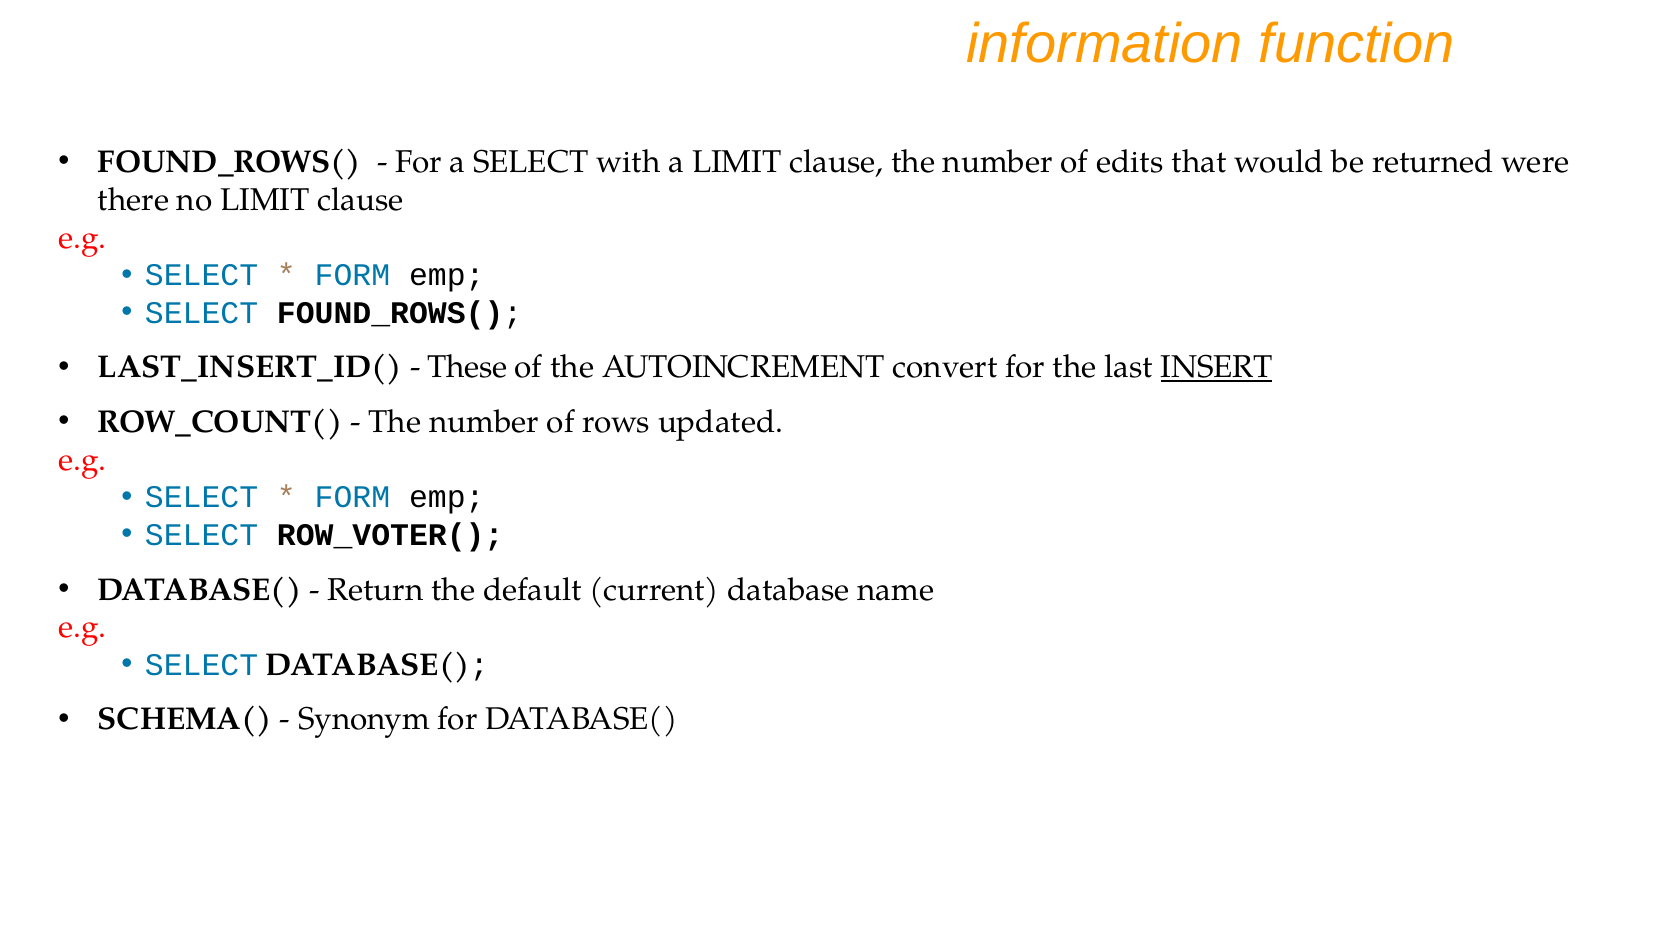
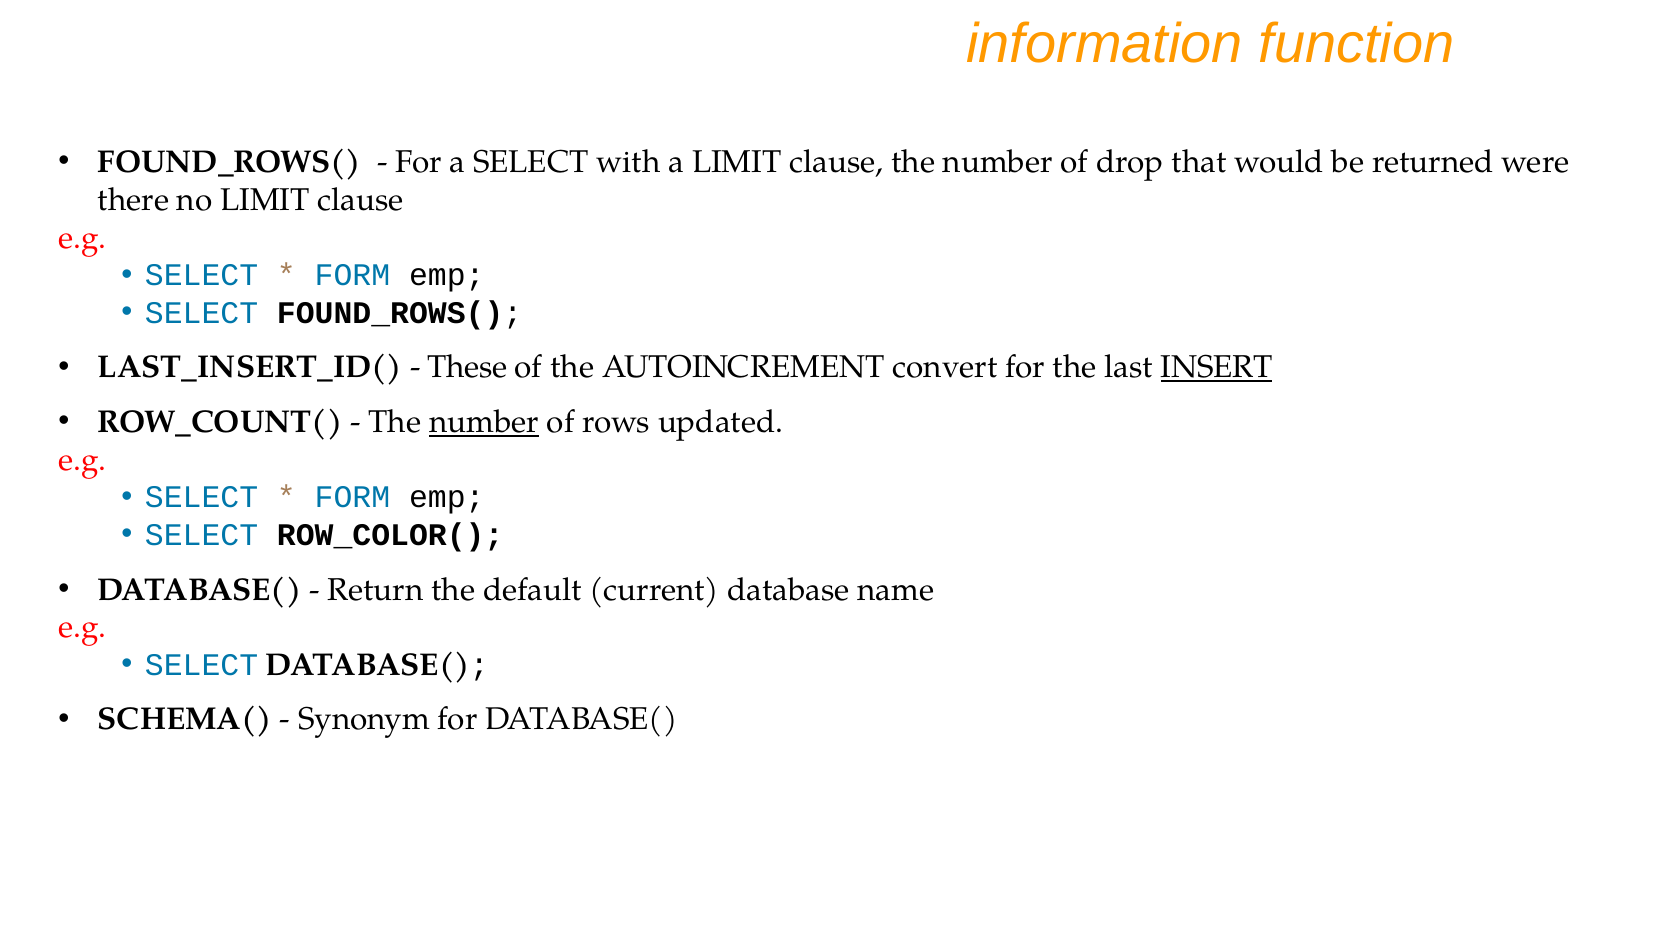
edits: edits -> drop (1130, 162)
number underline: none -> present (484, 422)
ROW_VOTER(: ROW_VOTER( -> ROW_COLOR( (390, 535)
